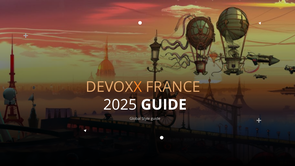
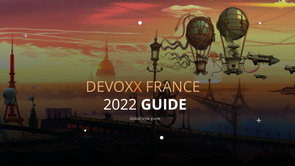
2025: 2025 -> 2022 (120, 105)
